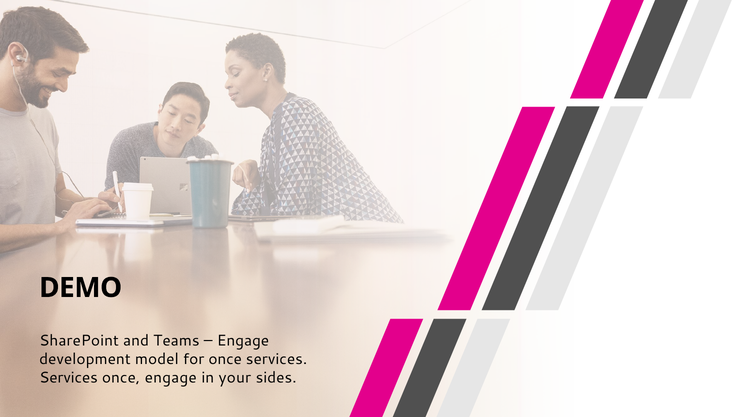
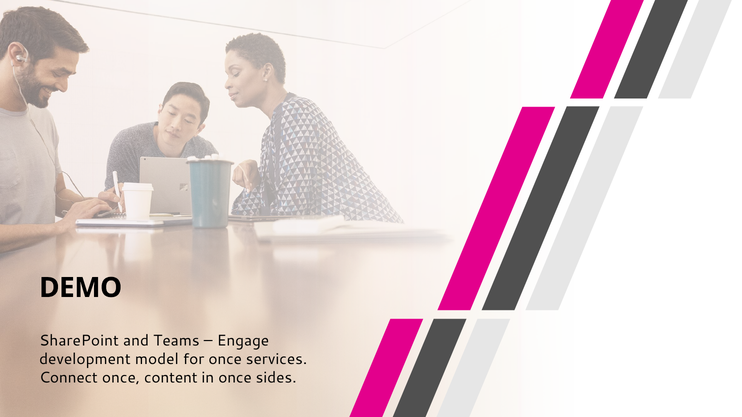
Services: Services -> Connect (68, 378)
once engage: engage -> content (171, 378)
in your: your -> once (235, 378)
